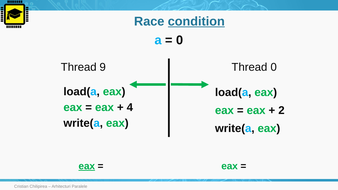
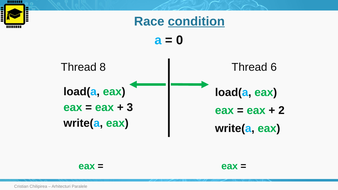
9: 9 -> 8 (103, 67)
Thread 0: 0 -> 6 (274, 67)
4: 4 -> 3 (130, 108)
eax underline: present -> none (87, 166)
